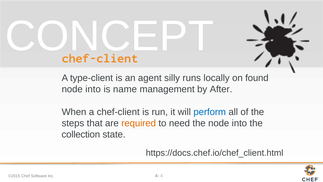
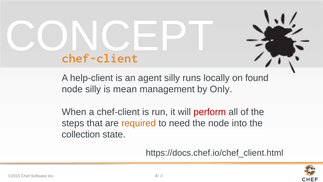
type-client: type-client -> help-client (92, 78)
into: into -> silly (93, 89)
name: name -> mean (125, 89)
After: After -> Only (221, 89)
perform colour: blue -> red (210, 112)
